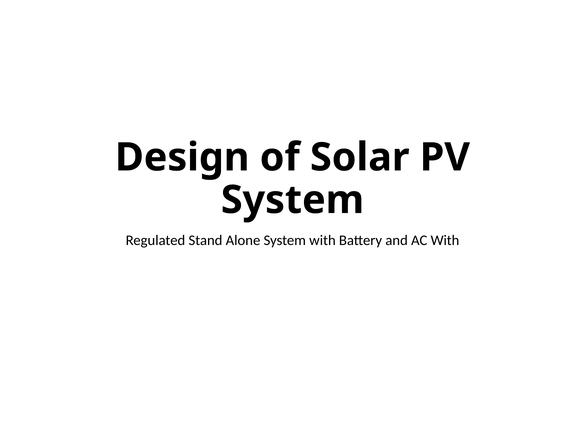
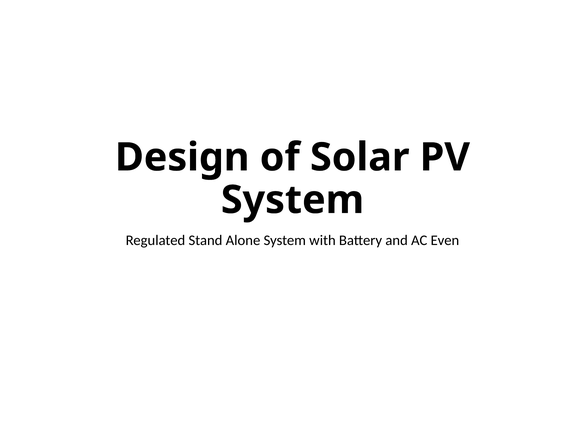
AC With: With -> Even (445, 241)
